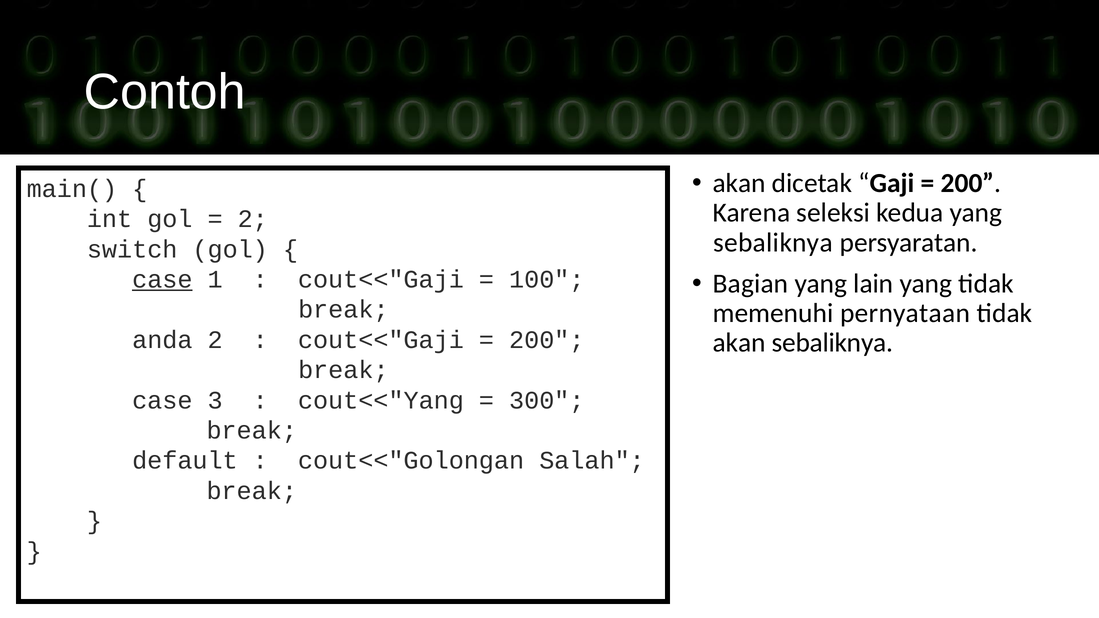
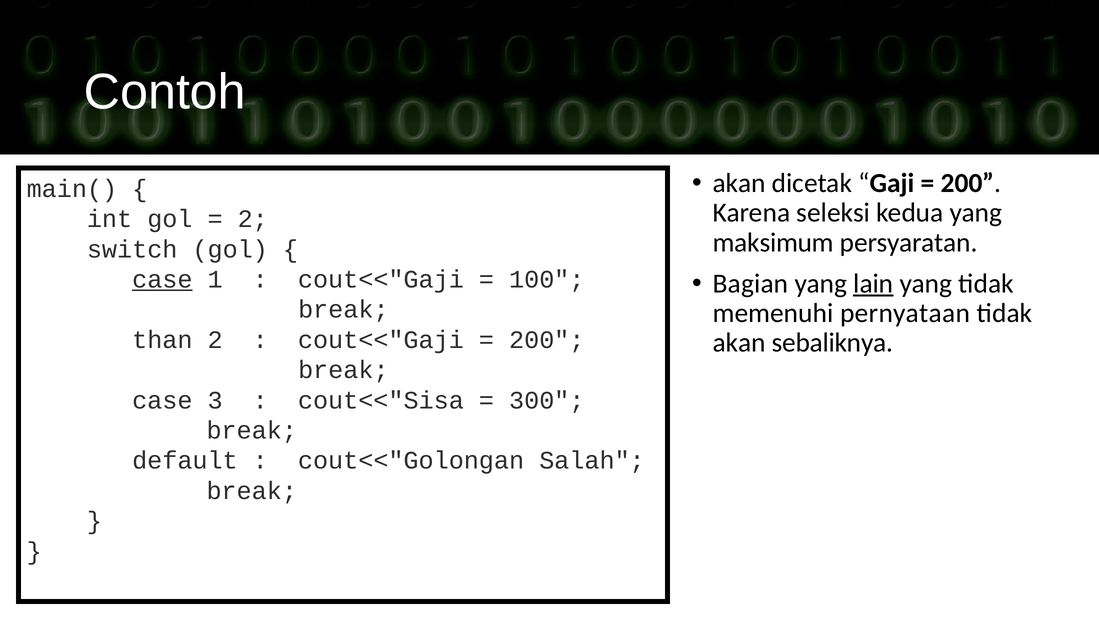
sebaliknya: sebaliknya -> maksimum (773, 243)
lain underline: none -> present (873, 284)
anda: anda -> than (162, 340)
cout<<"Yang: cout<<"Yang -> cout<<"Sisa (381, 400)
